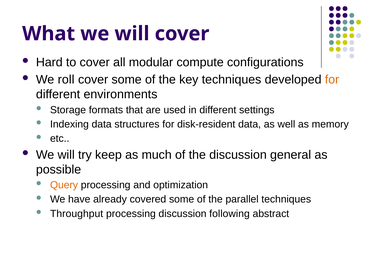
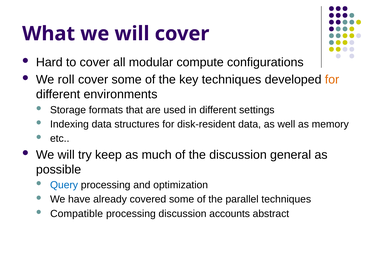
Query colour: orange -> blue (64, 185)
Throughput: Throughput -> Compatible (77, 214)
following: following -> accounts (230, 214)
